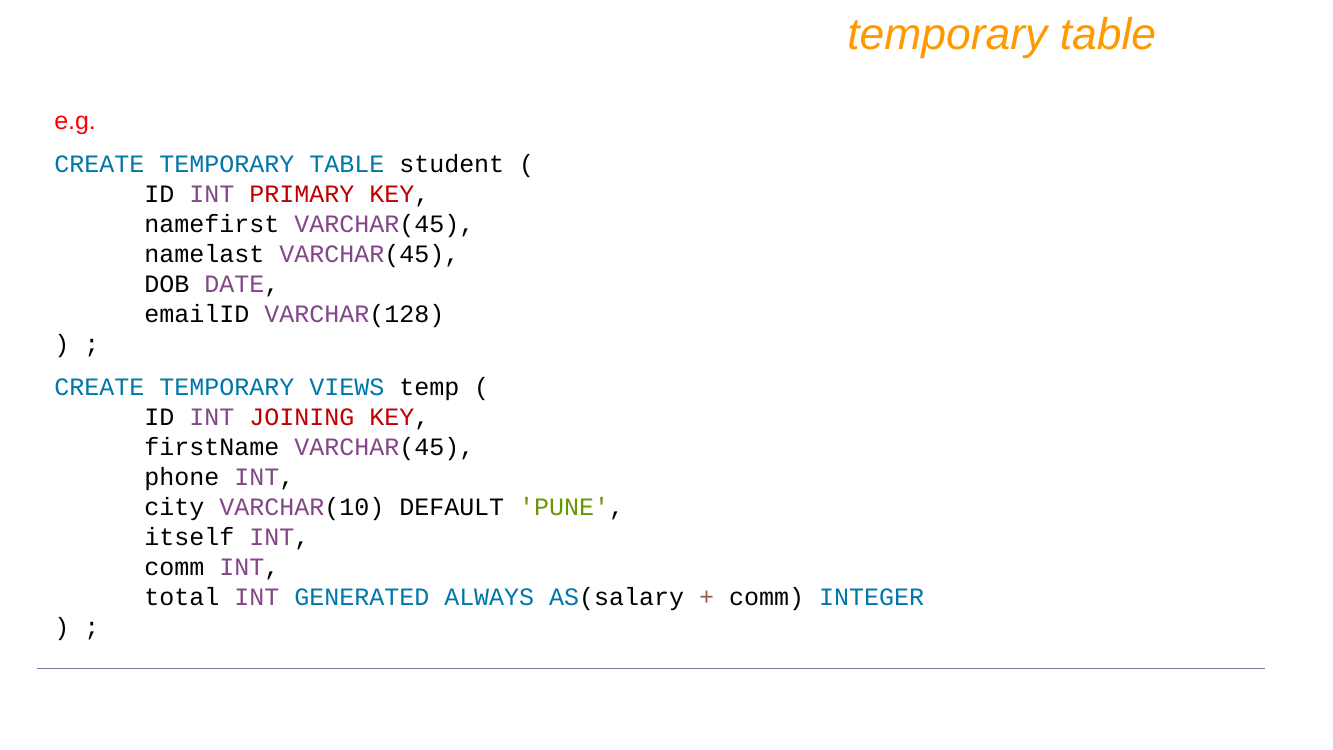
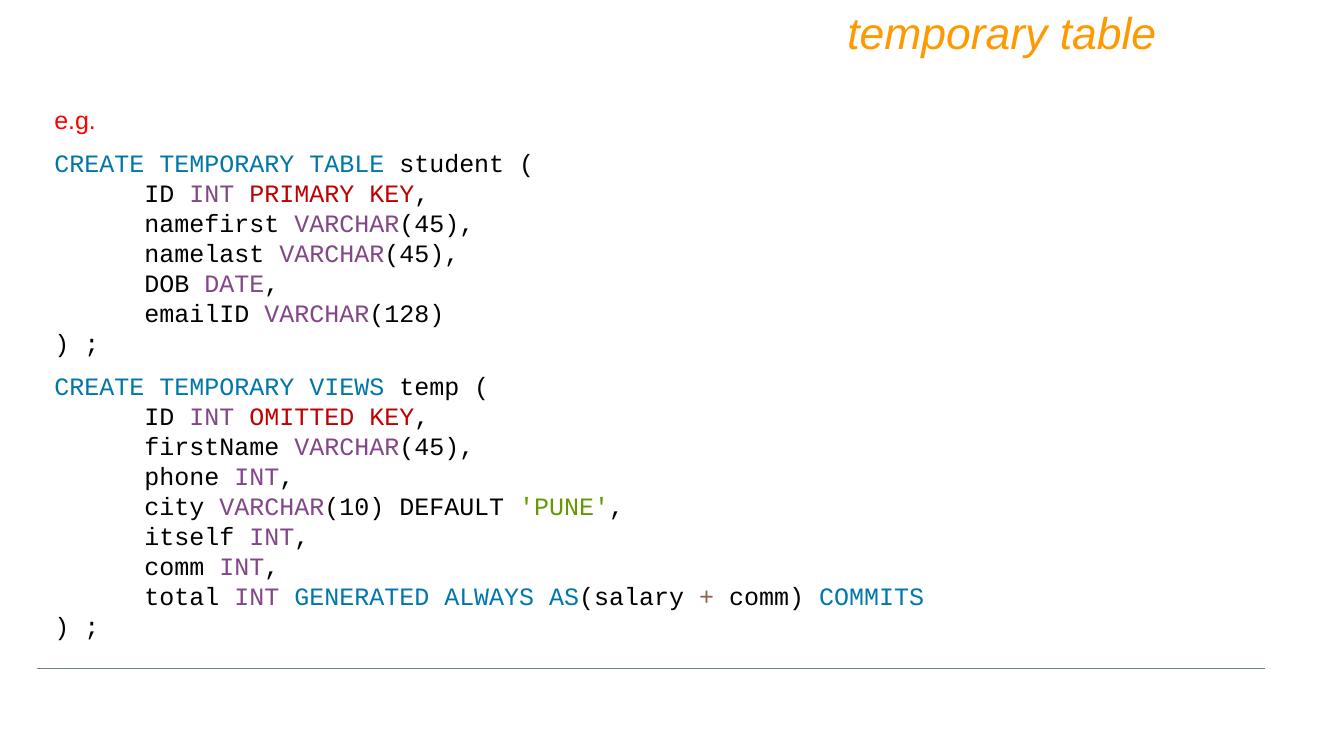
JOINING: JOINING -> OMITTED (302, 418)
INTEGER: INTEGER -> COMMITS (872, 597)
